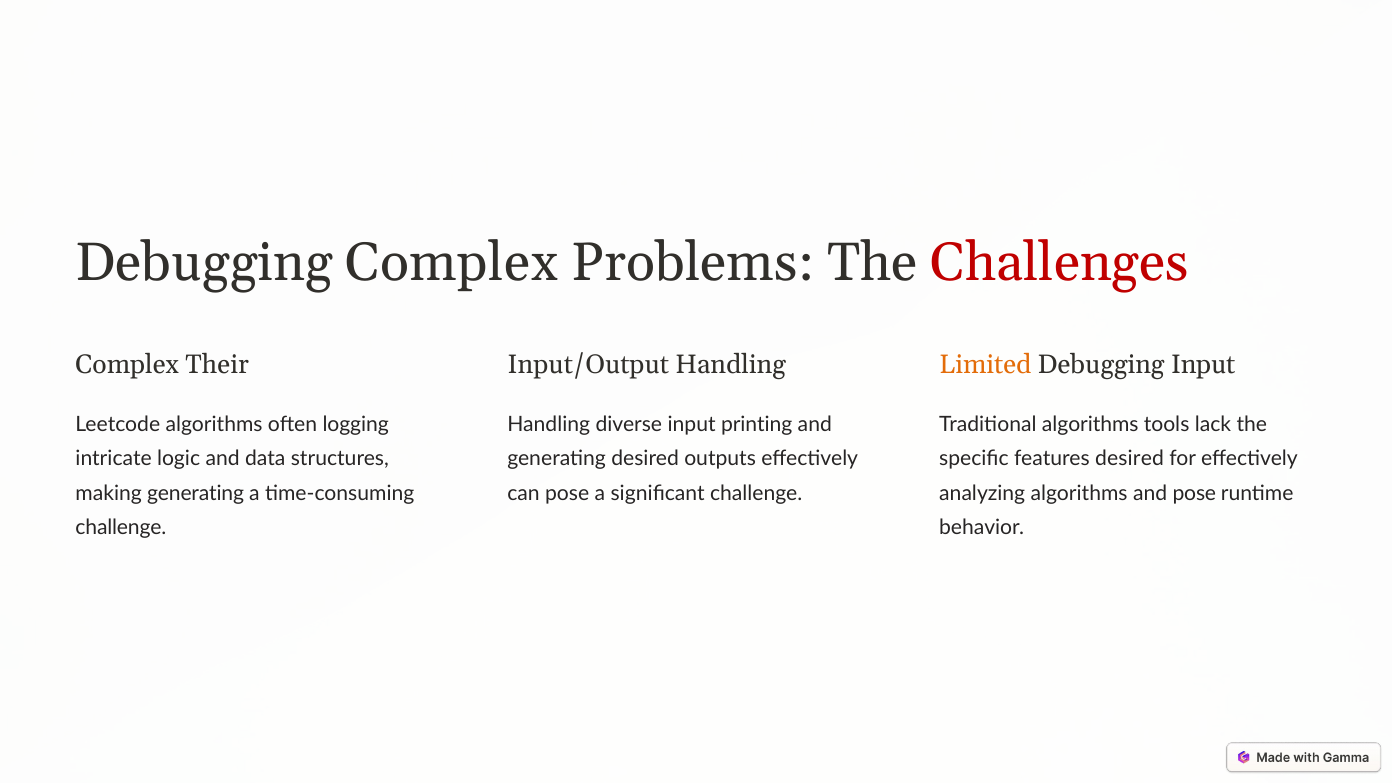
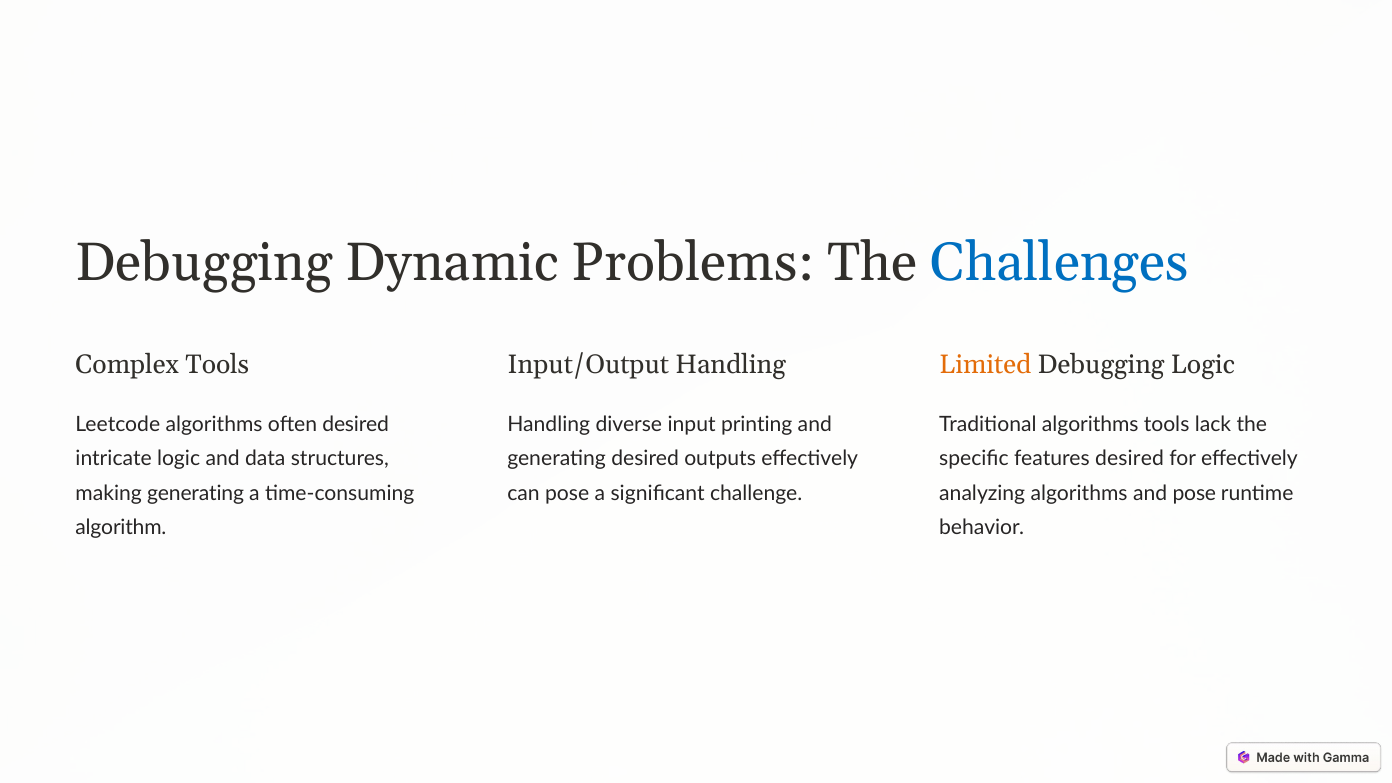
Debugging Complex: Complex -> Dynamic (452, 263)
Challenges colour: red -> blue (1060, 263)
Complex Their: Their -> Tools (217, 365)
Debugging Input: Input -> Logic (1203, 365)
often logging: logging -> desired (356, 424)
challenge: challenge -> algorithm (121, 528)
